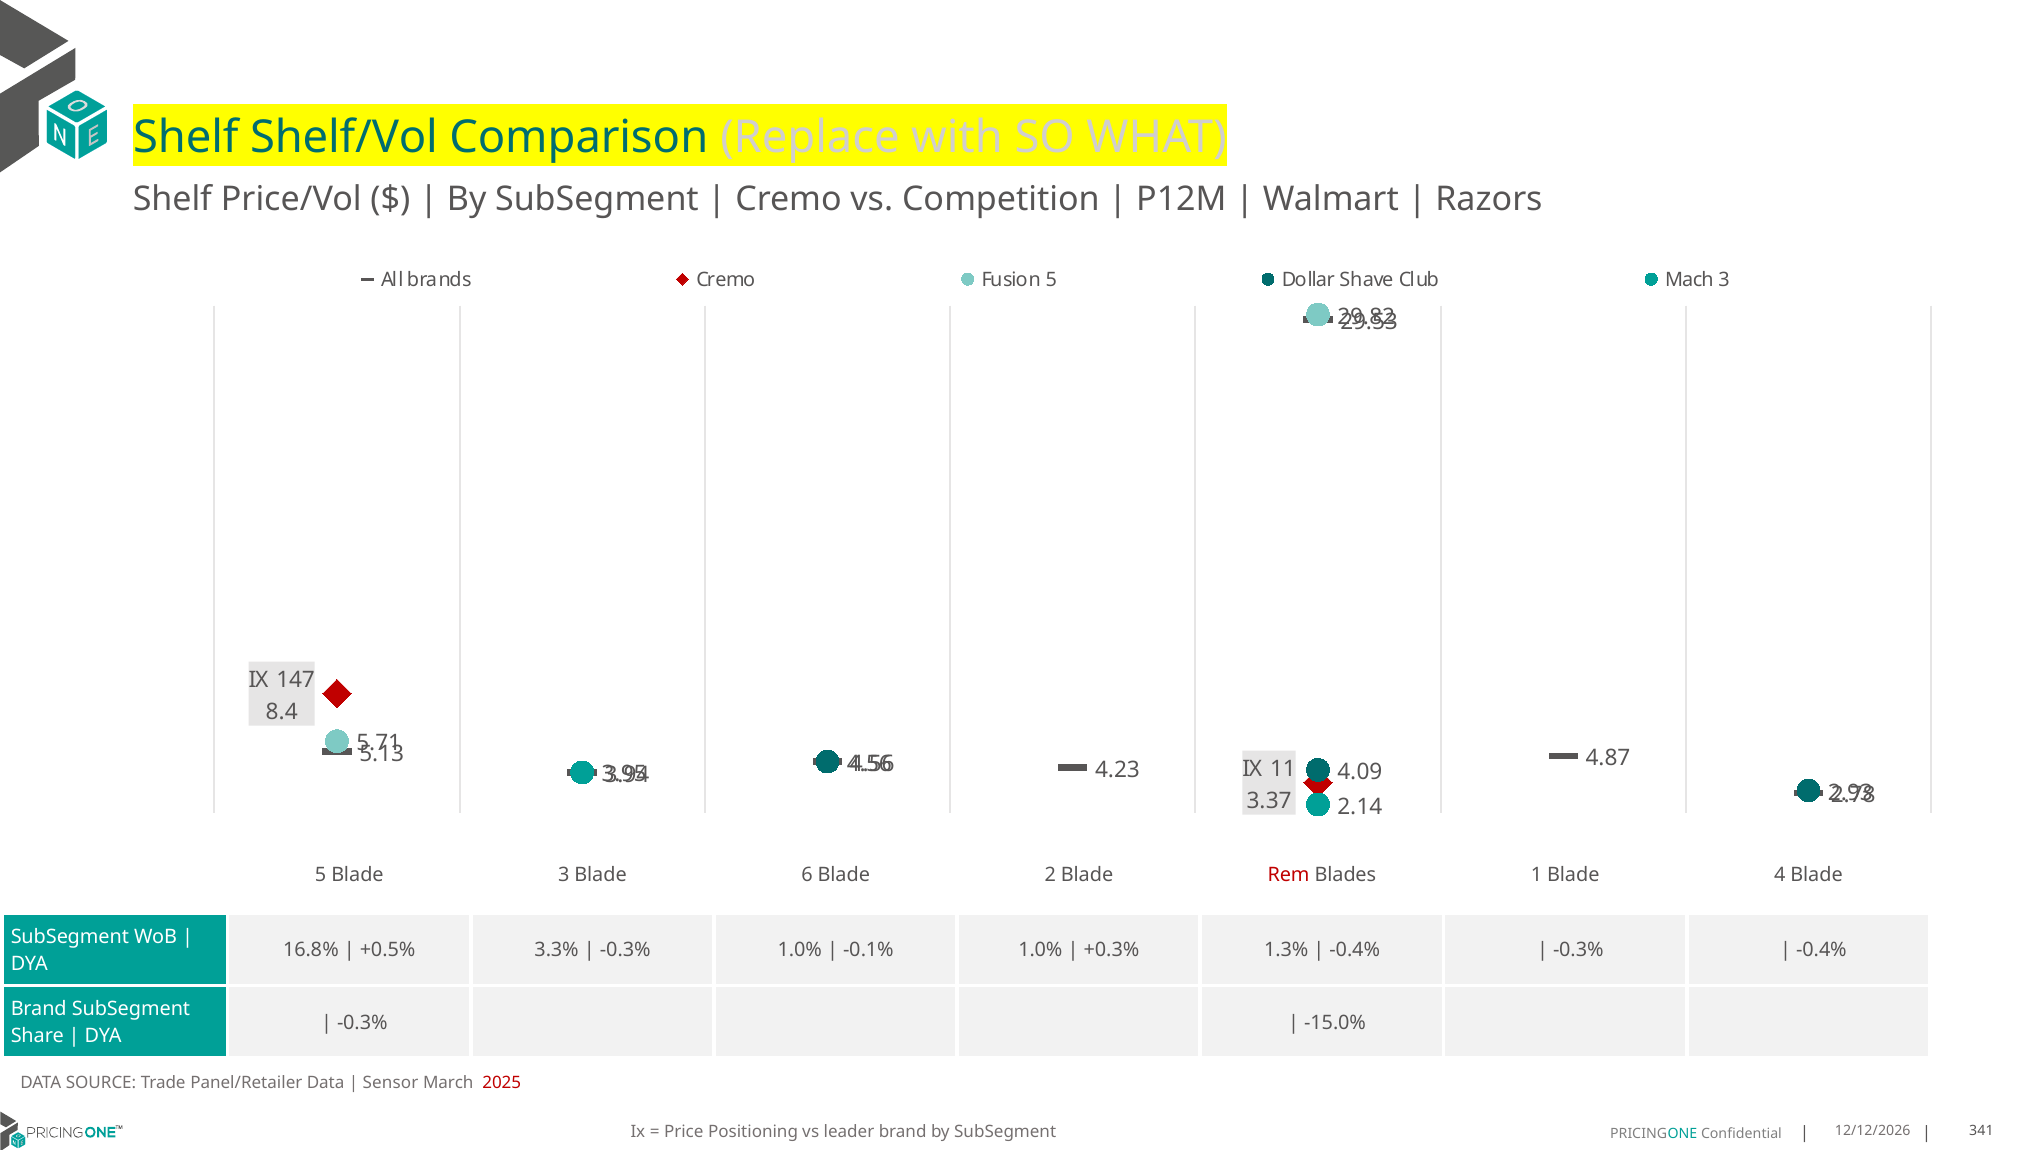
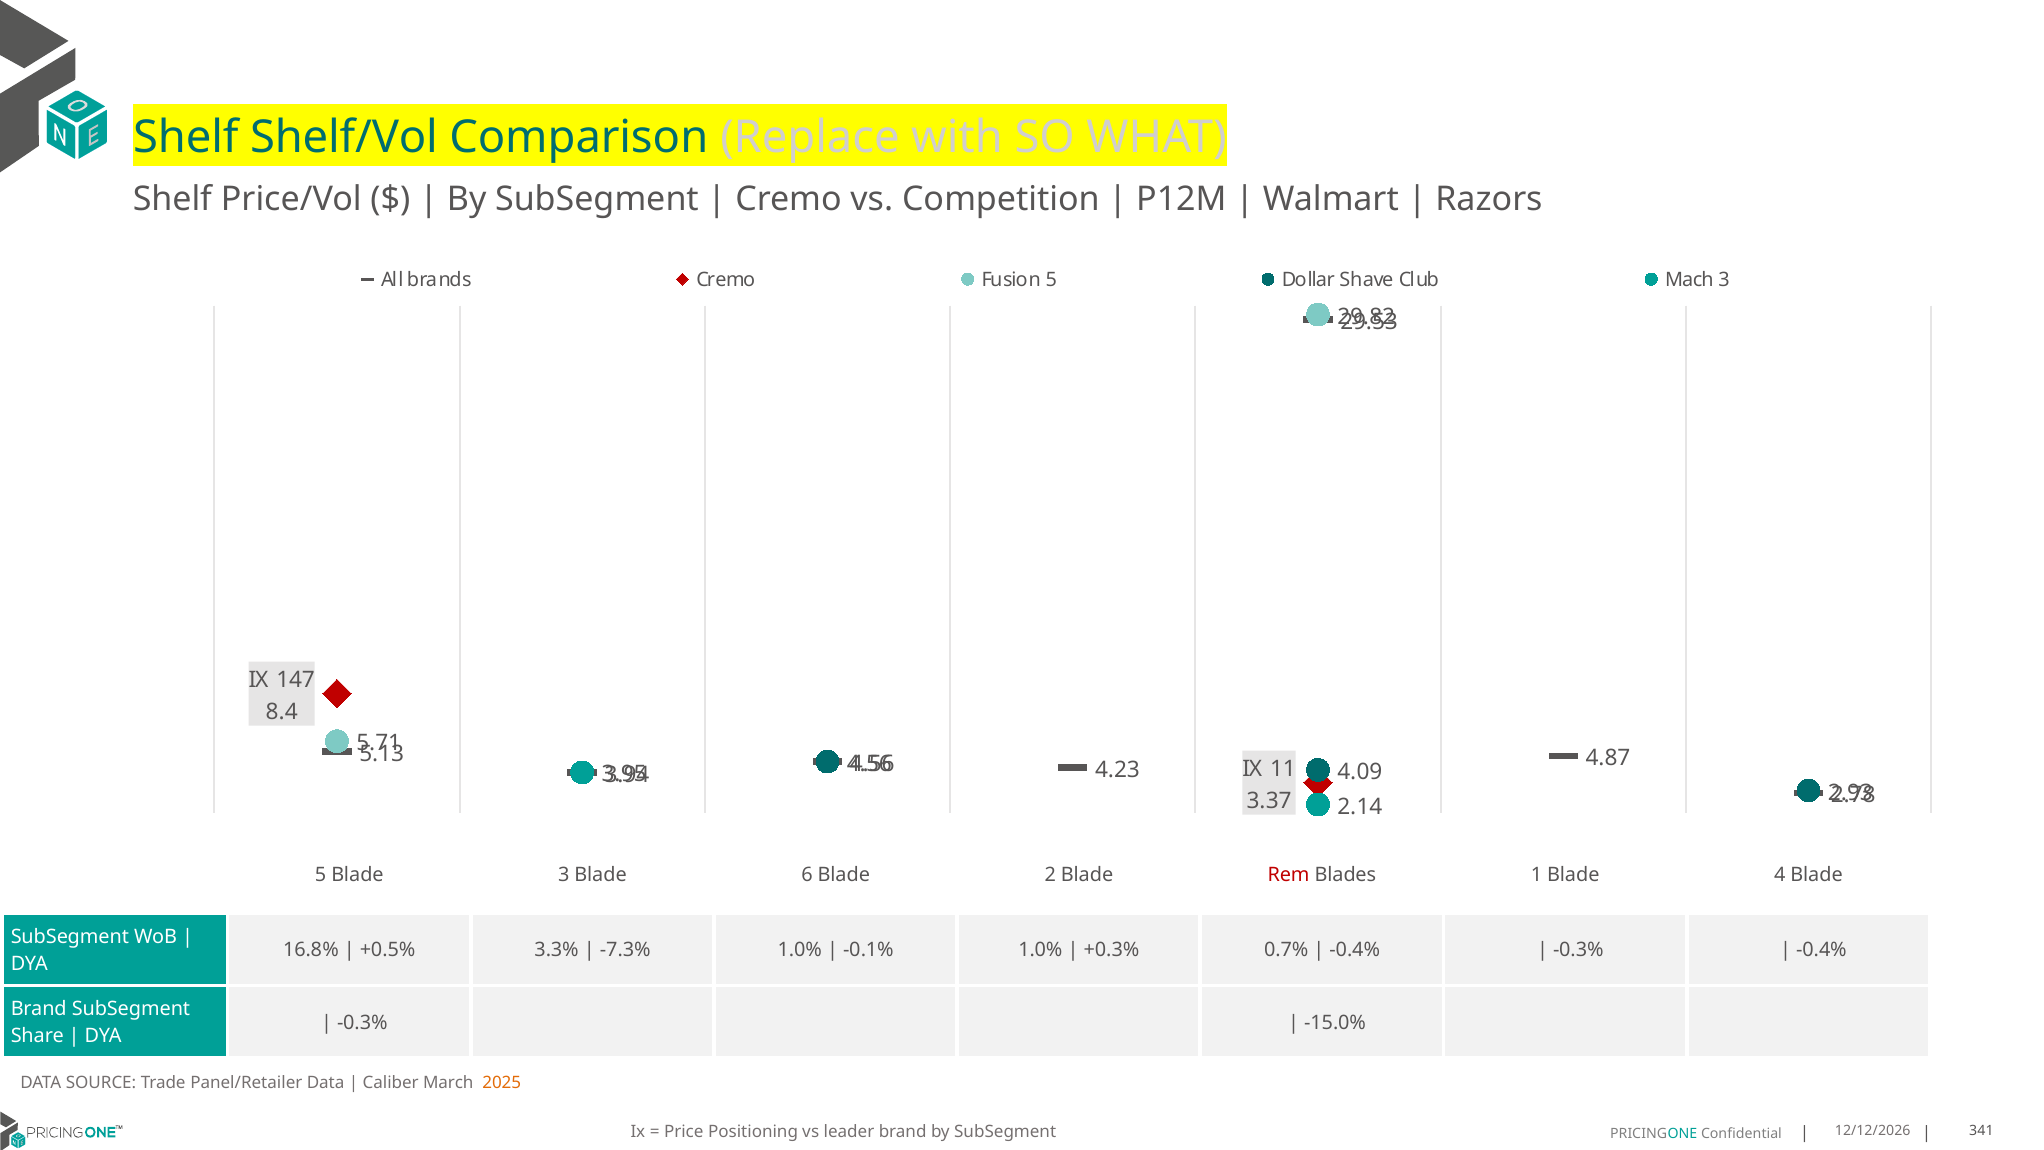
-0.3%: -0.3% -> -7.3% (625, 950)
1.3%: 1.3% -> 0.7% (1286, 950)
Sensor: Sensor -> Caliber (391, 1083)
2025 colour: red -> orange (502, 1083)
